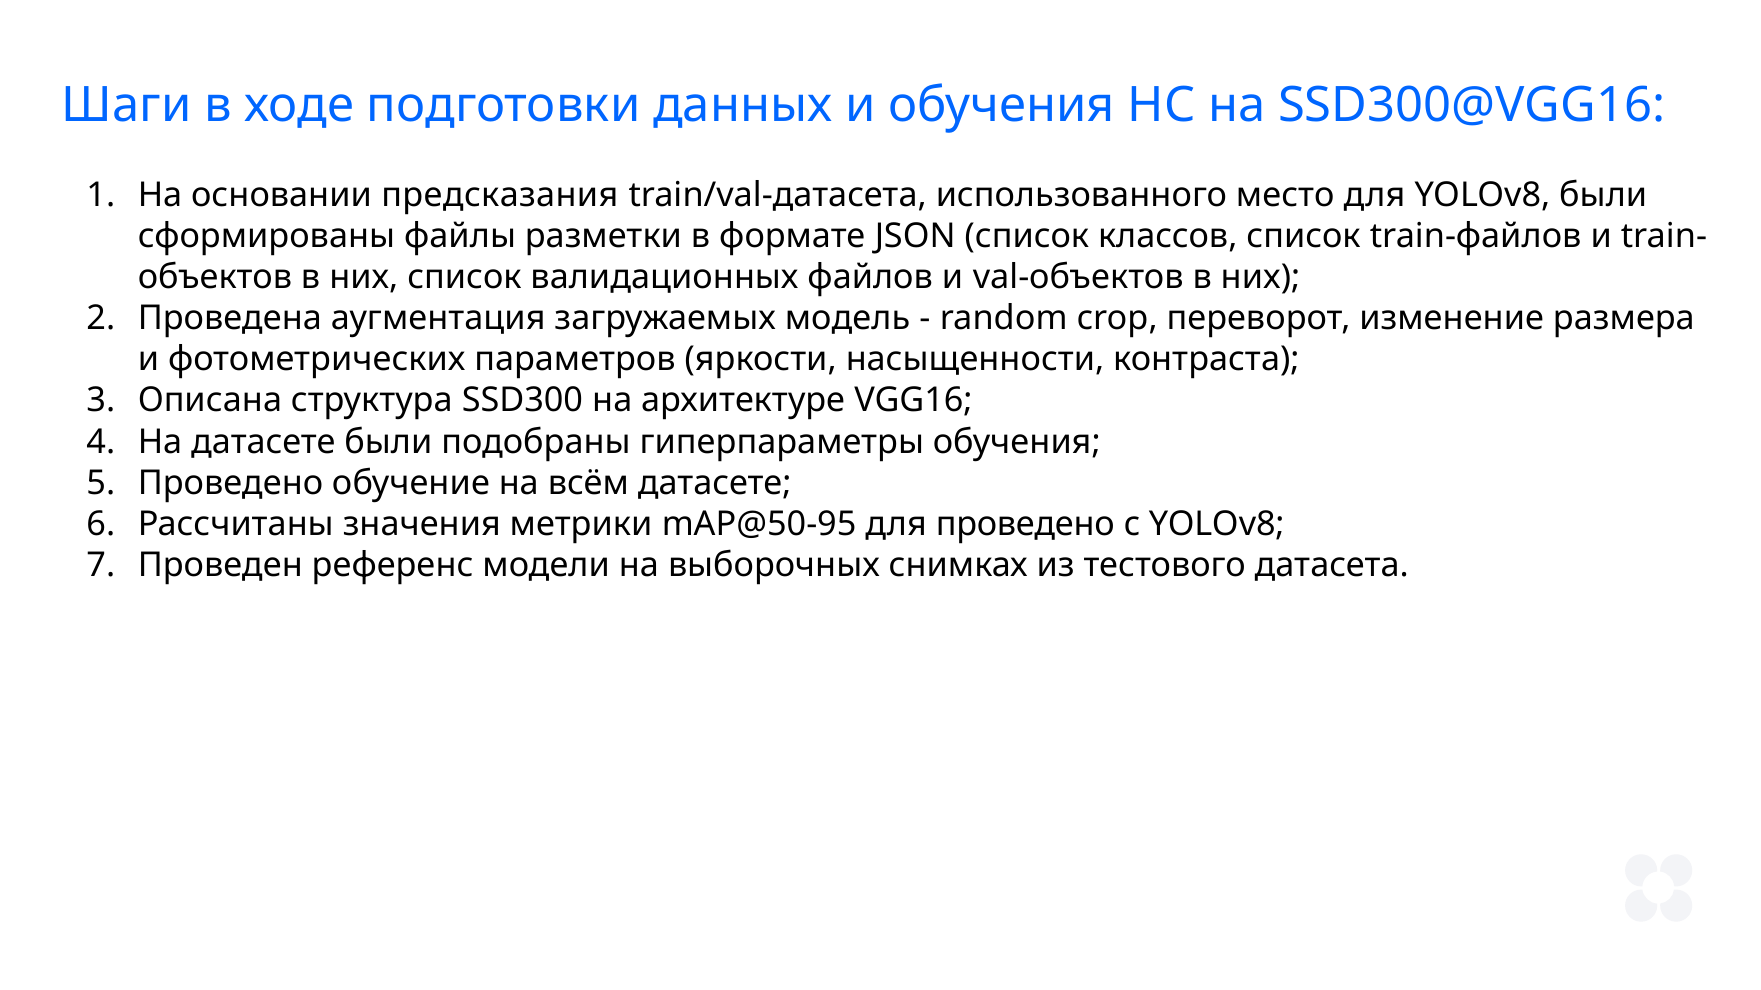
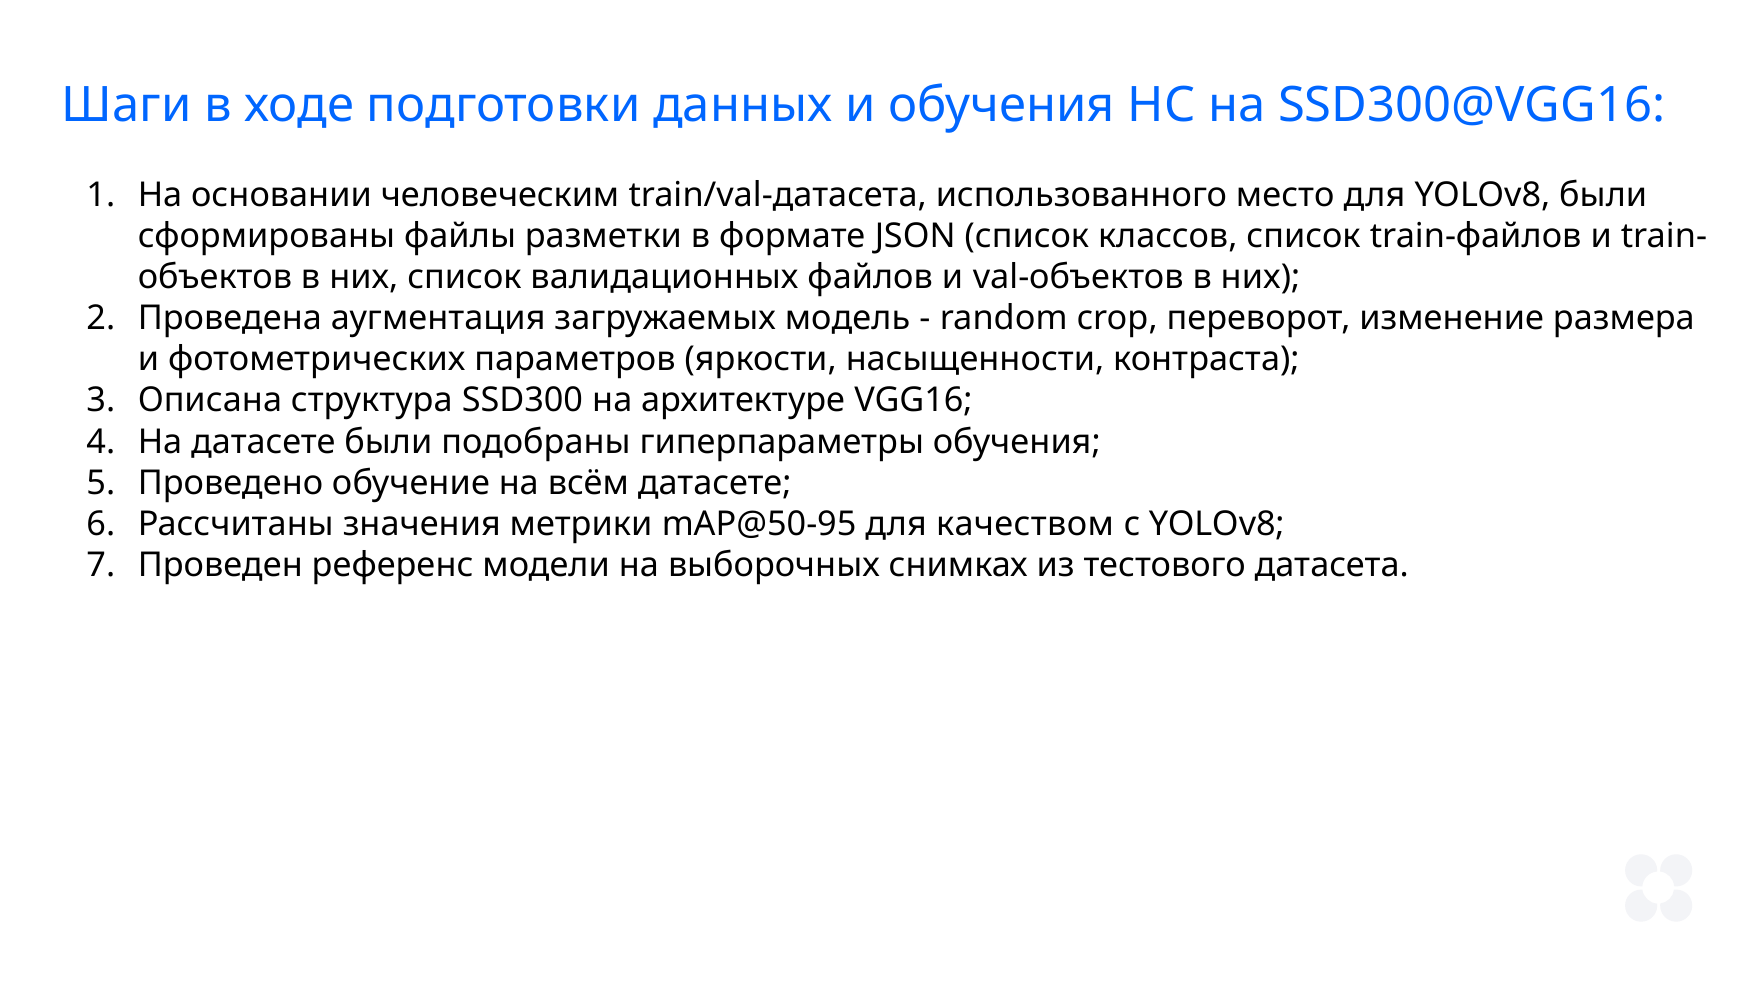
предсказания: предсказания -> человеческим (500, 195)
для проведено: проведено -> качеством (1025, 524)
